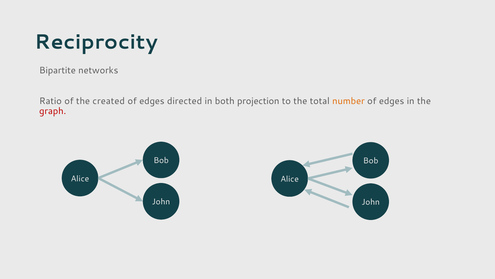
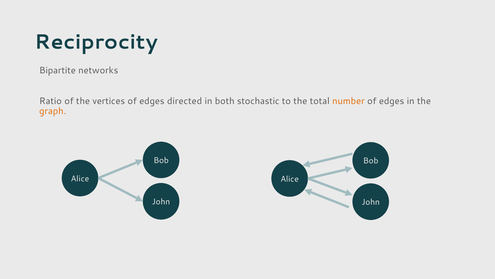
created: created -> vertices (109, 101)
projection: projection -> stochastic (258, 101)
graph colour: red -> orange (53, 111)
